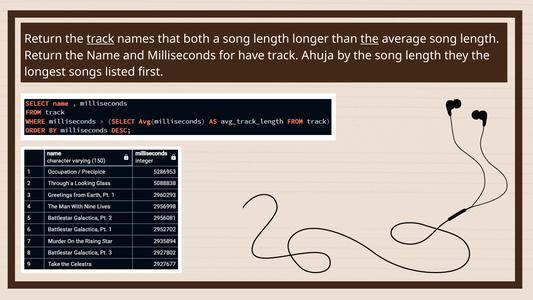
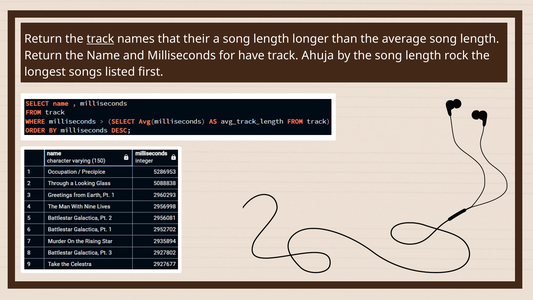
both: both -> their (197, 39)
the underline: present -> none (370, 39)
they: they -> rock (456, 55)
